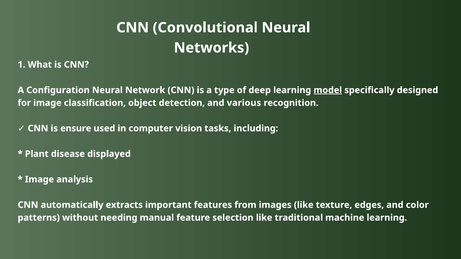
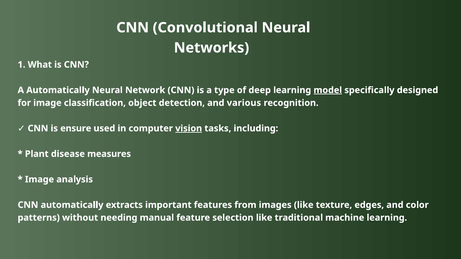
A Configuration: Configuration -> Automatically (58, 90)
vision underline: none -> present (189, 129)
displayed: displayed -> measures (109, 154)
